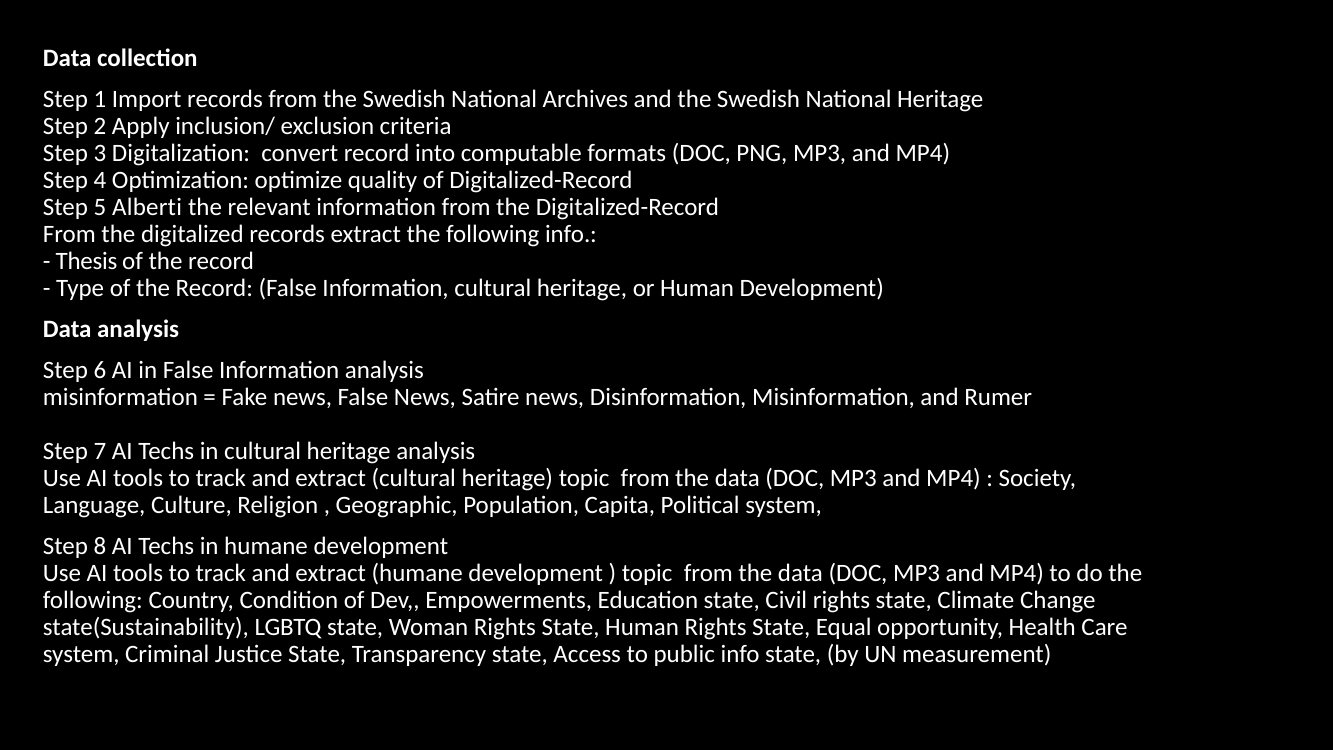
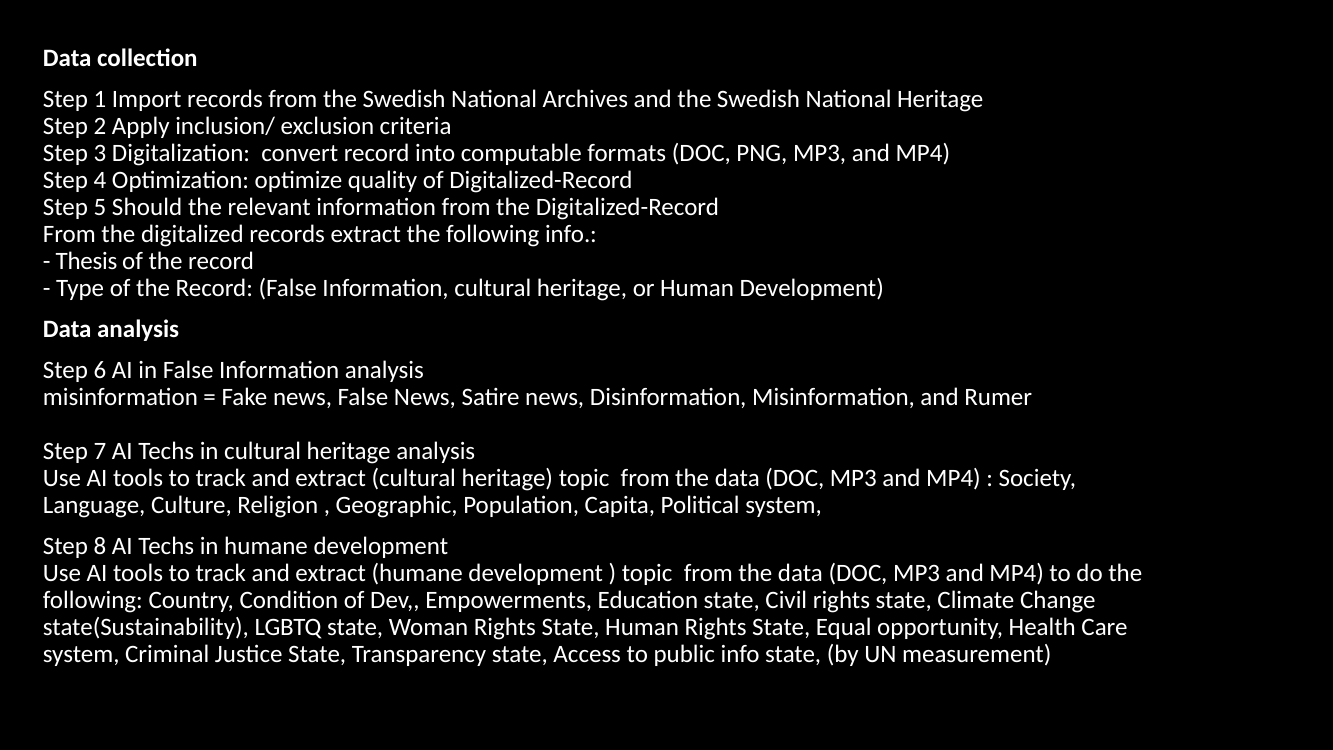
Alberti: Alberti -> Should (147, 207)
